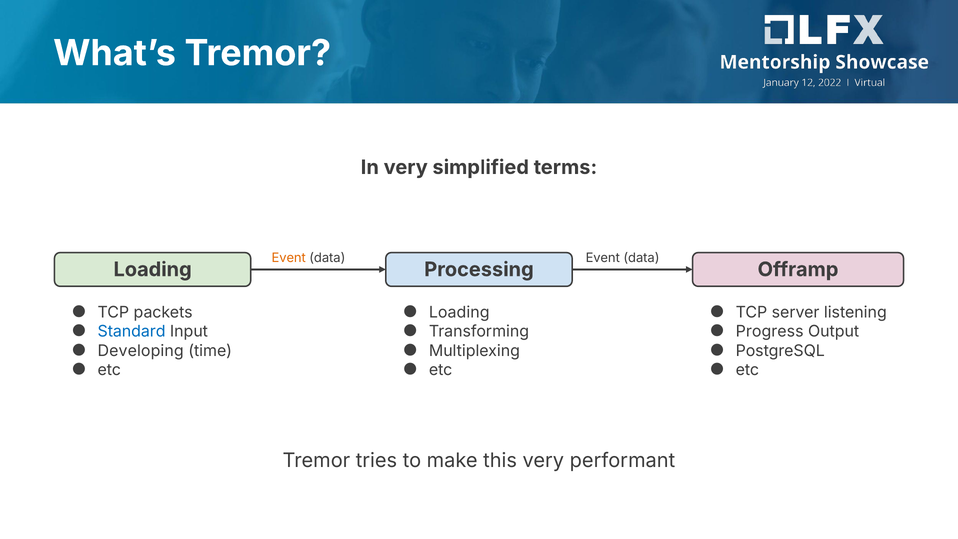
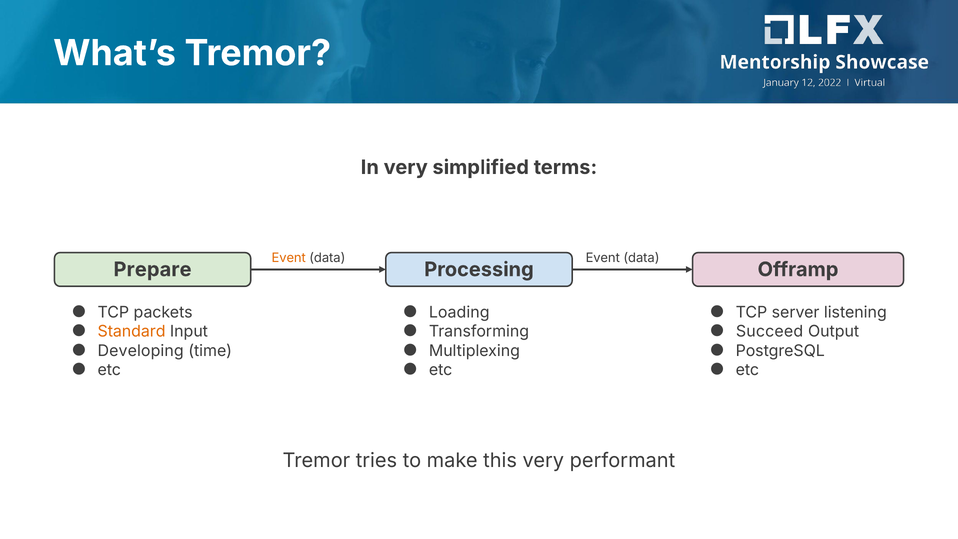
Loading: Loading -> Prepare (153, 269)
Standard colour: blue -> orange (132, 332)
Progress: Progress -> Succeed (770, 332)
